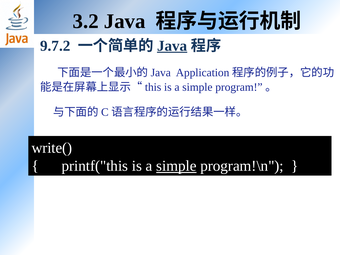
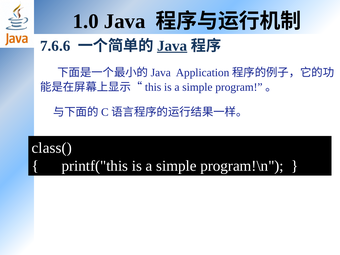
3.2: 3.2 -> 1.0 (86, 21)
9.7.2: 9.7.2 -> 7.6.6 (55, 46)
write(: write( -> class( (52, 148)
simple underline: present -> none (176, 166)
